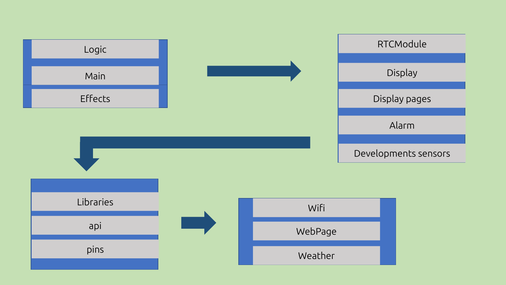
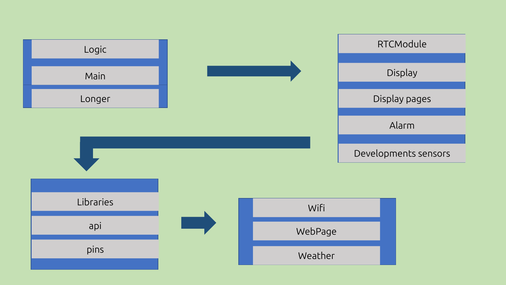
Effects: Effects -> Longer (95, 99)
